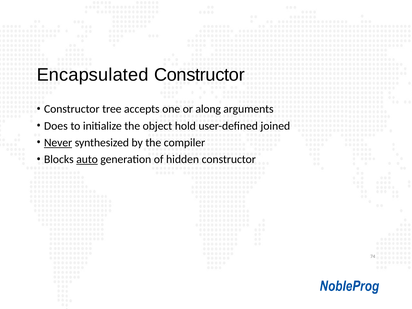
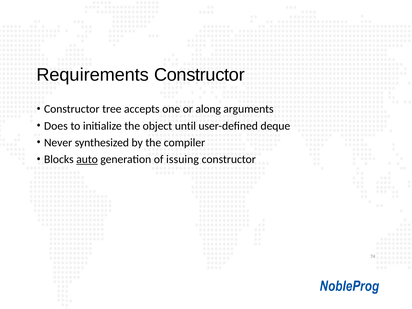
Encapsulated: Encapsulated -> Requirements (93, 75)
hold: hold -> until (185, 126)
joined: joined -> deque (275, 126)
Never underline: present -> none (58, 143)
hidden: hidden -> issuing (183, 159)
